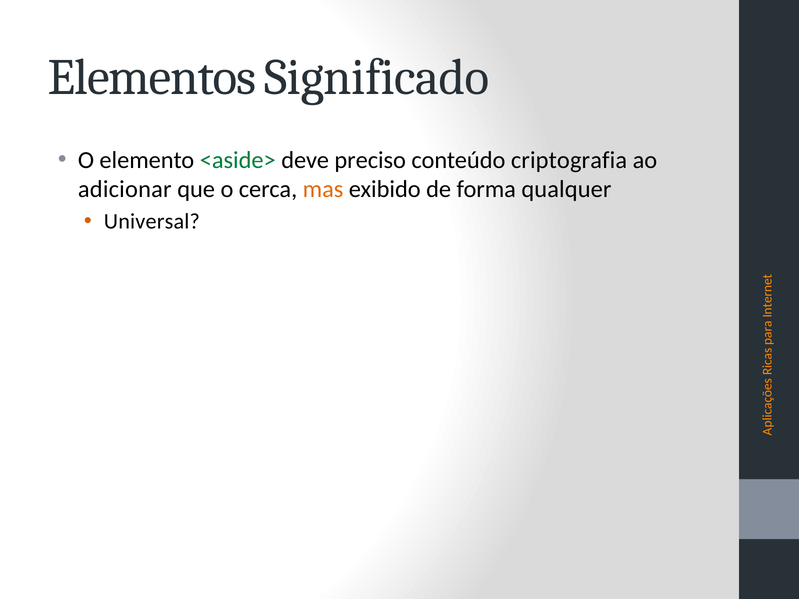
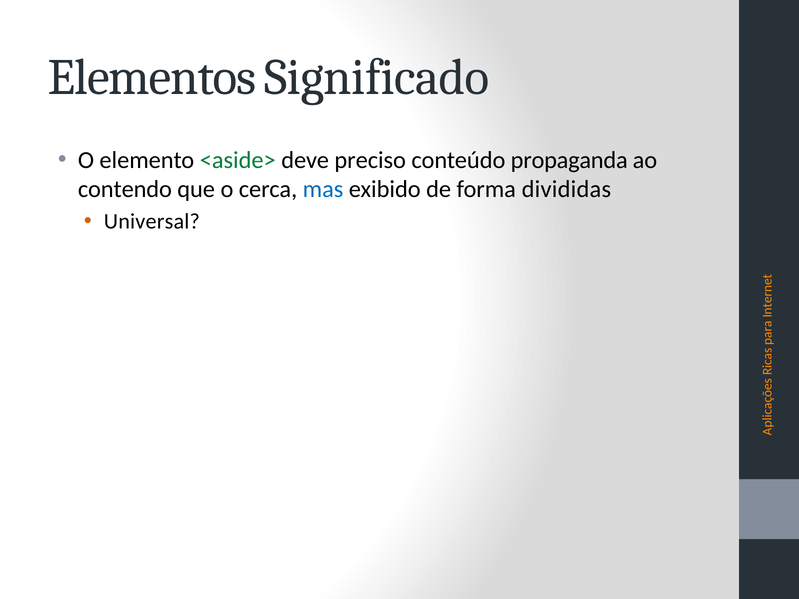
criptografia: criptografia -> propaganda (569, 160)
adicionar: adicionar -> contendo (125, 189)
mas colour: orange -> blue (323, 189)
qualquer: qualquer -> divididas (566, 189)
